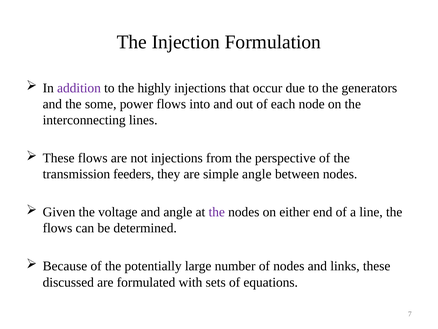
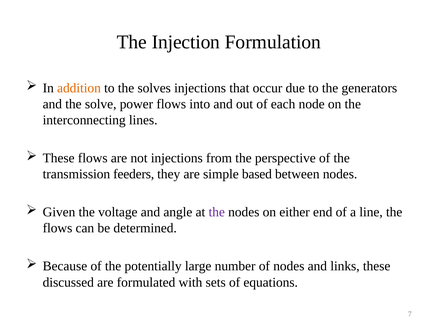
addition colour: purple -> orange (79, 88)
highly: highly -> solves (154, 88)
some: some -> solve (101, 104)
simple angle: angle -> based (257, 174)
